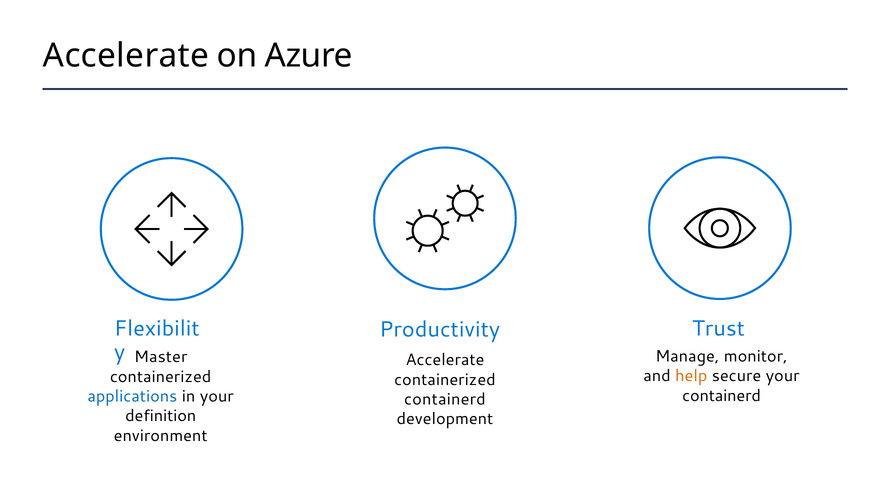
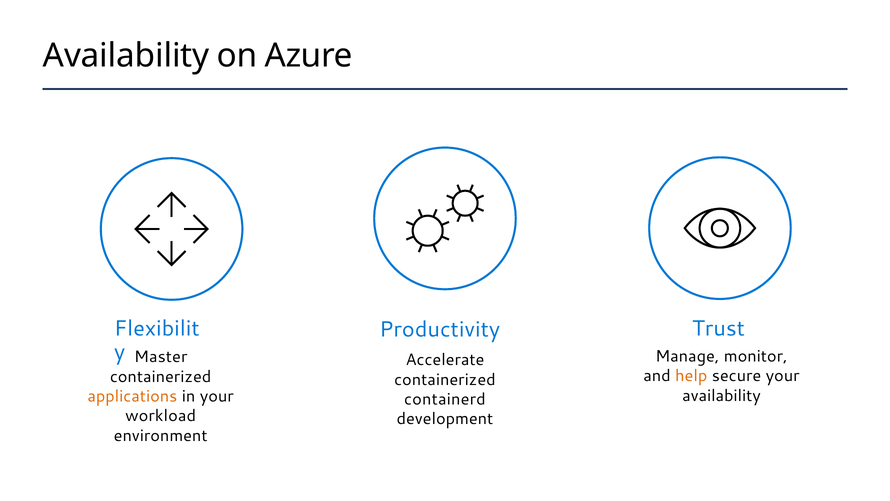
Accelerate: Accelerate -> Availability (126, 56)
containerd: containerd -> availability (721, 395)
applications colour: blue -> orange (132, 396)
definition: definition -> workload (161, 416)
